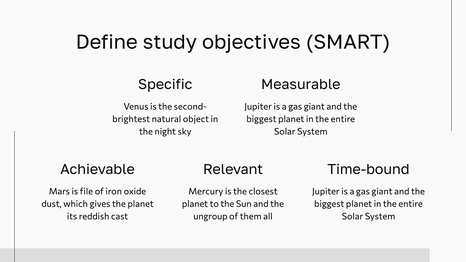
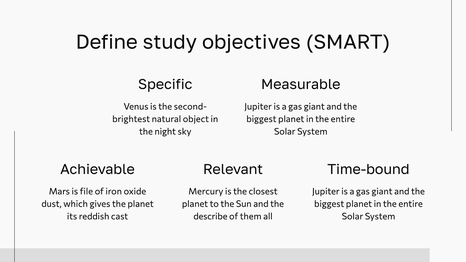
ungroup: ungroup -> describe (210, 217)
